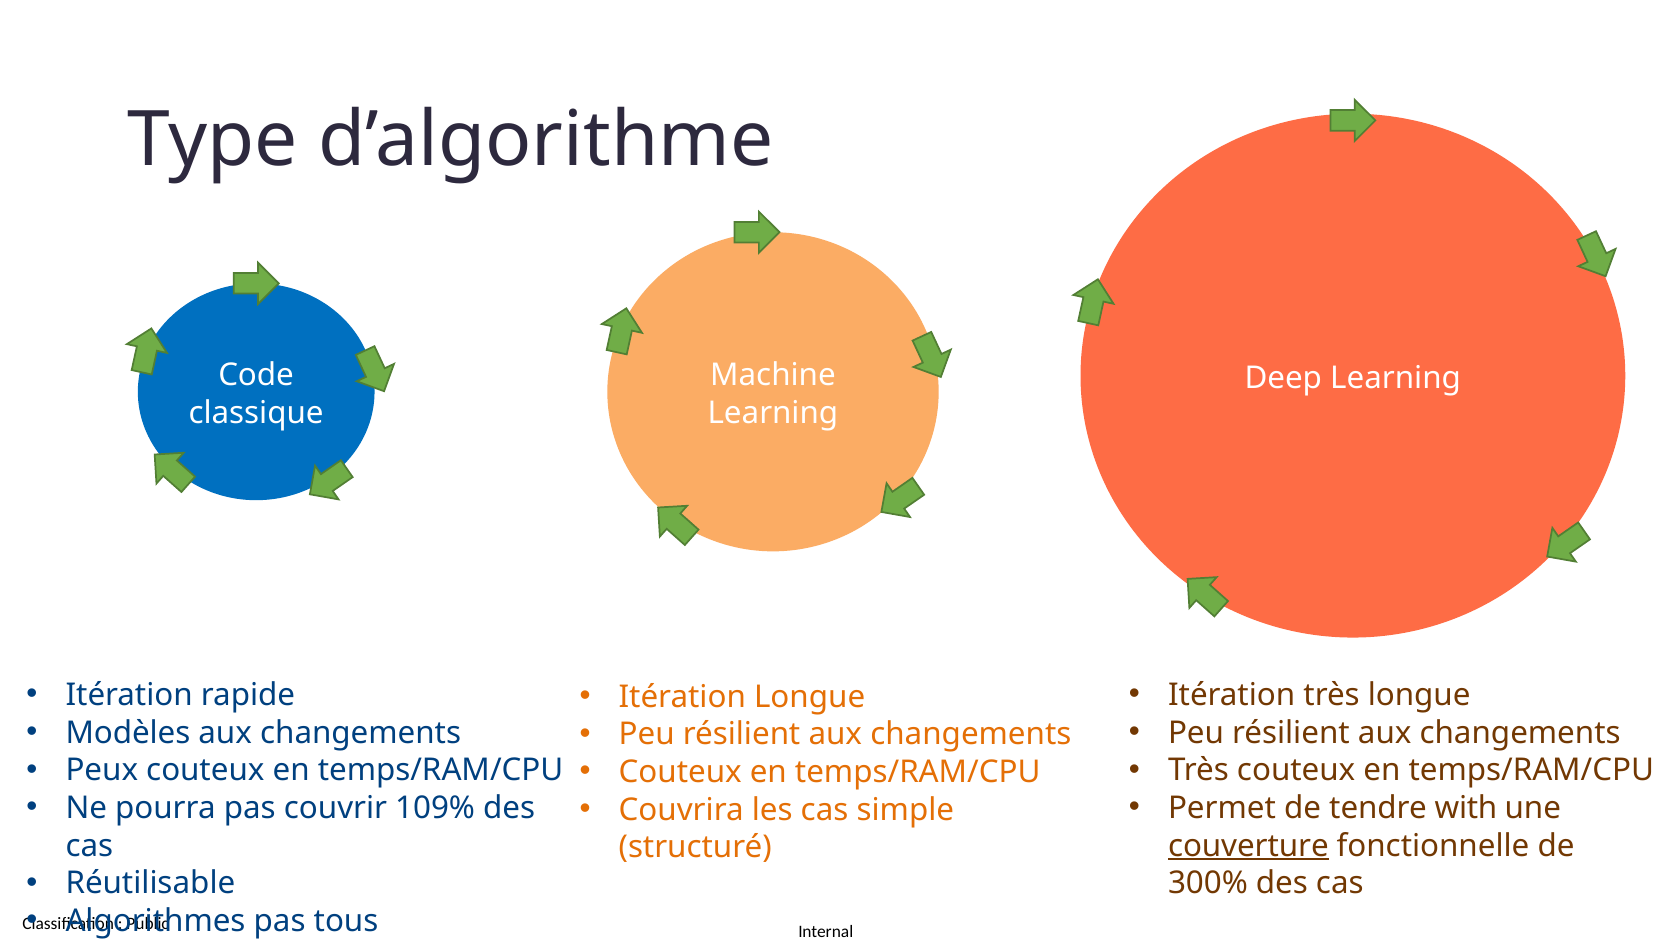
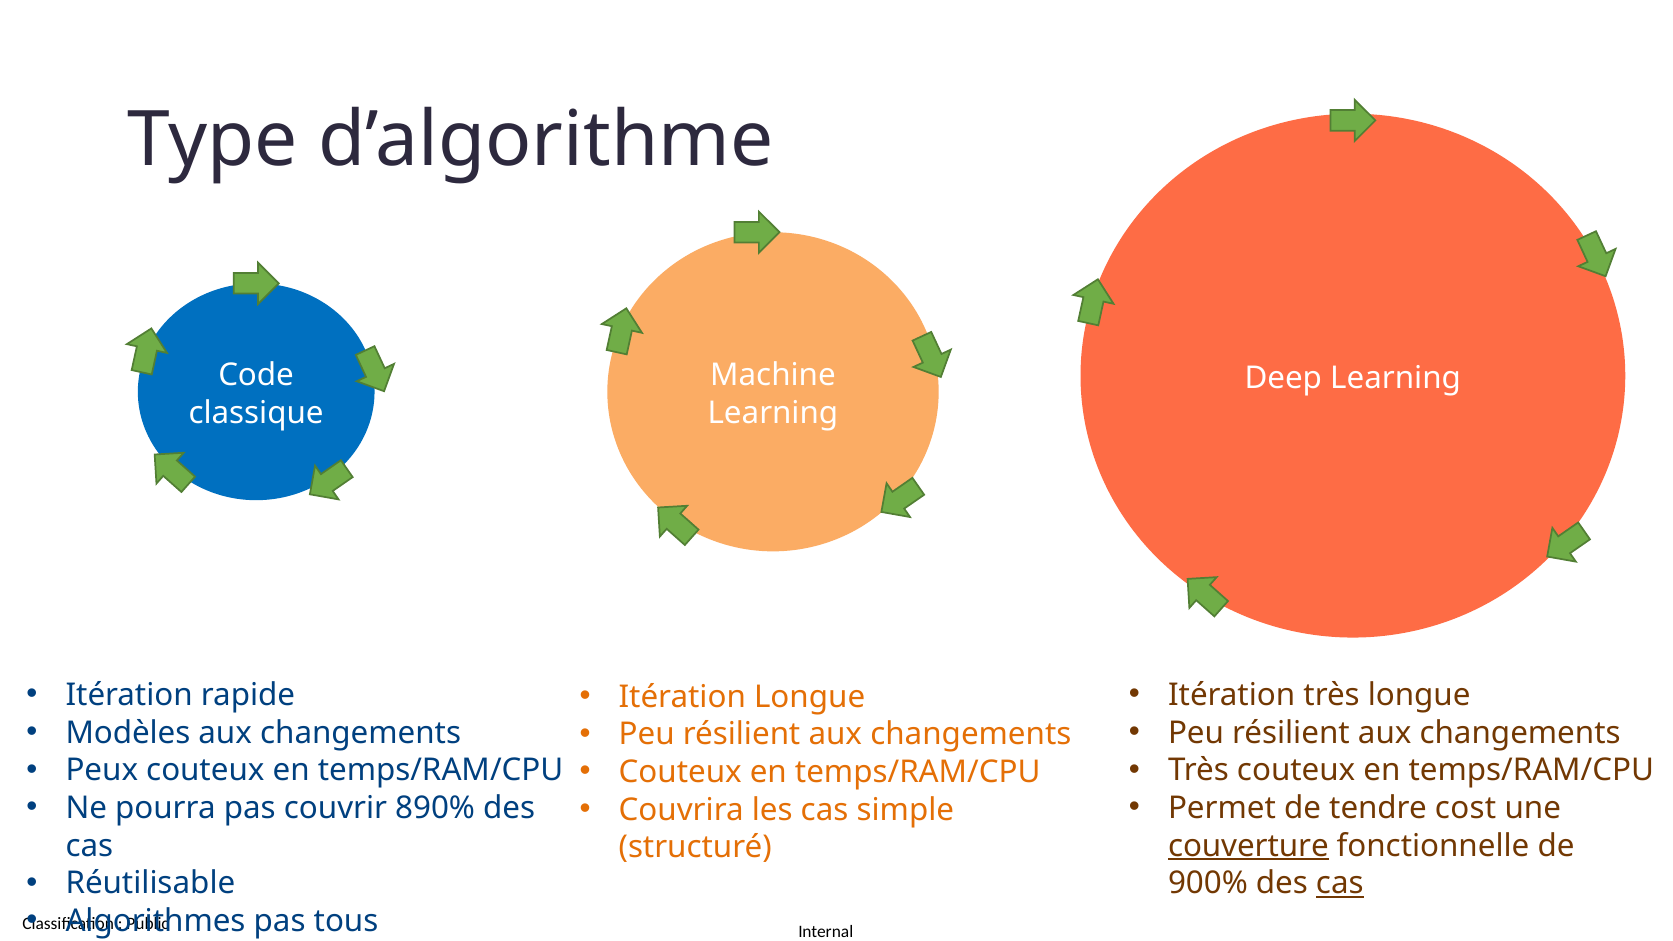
109%: 109% -> 890% (435, 808)
with: with -> cost (1466, 808)
300%: 300% -> 900% (1208, 884)
cas underline: none -> present (1340, 884)
